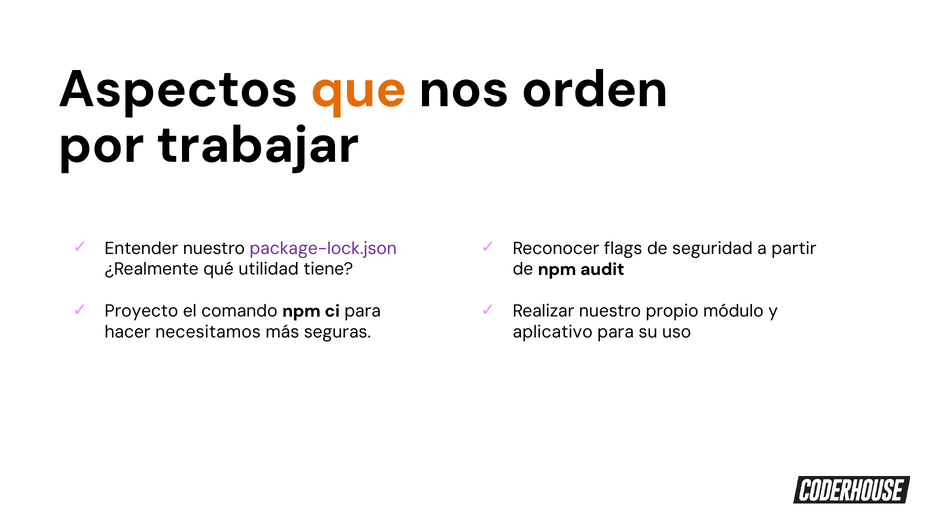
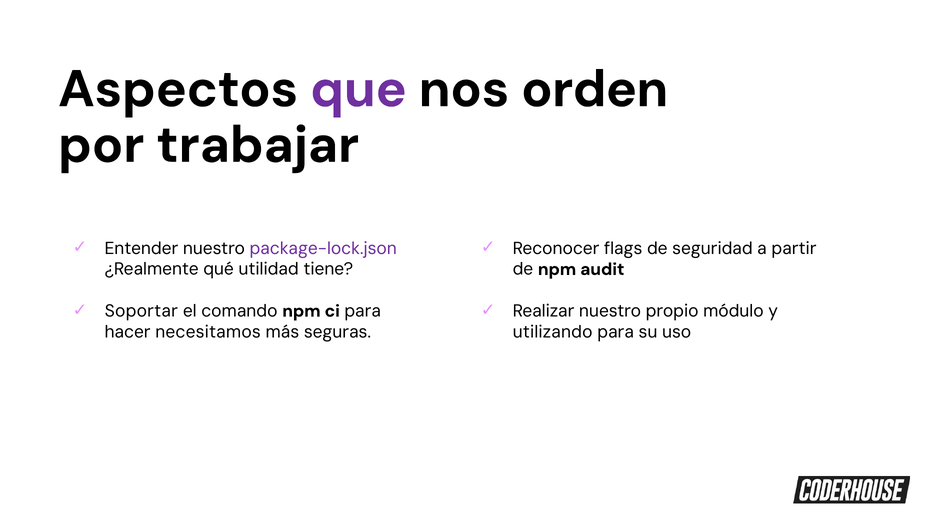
que colour: orange -> purple (358, 89)
Proyecto: Proyecto -> Soportar (141, 311)
aplicativo: aplicativo -> utilizando (553, 332)
